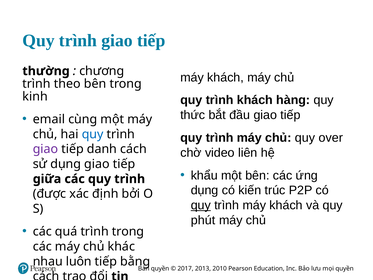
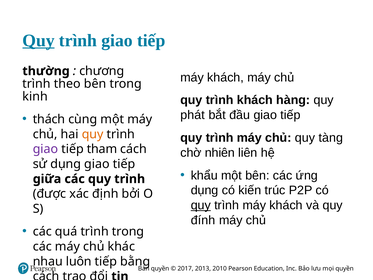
Quy underline: none -> present (38, 40)
thức: thức -> phát (193, 115)
email: email -> thách (49, 119)
quy colour: blue -> orange (93, 134)
over: over -> tàng (331, 138)
danh: danh -> tham (102, 149)
video: video -> nhiên (220, 153)
phút: phút -> đính (203, 220)
